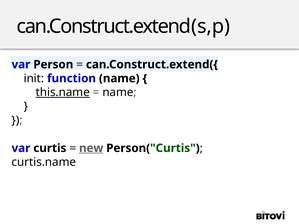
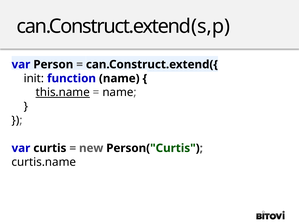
new underline: present -> none (91, 148)
